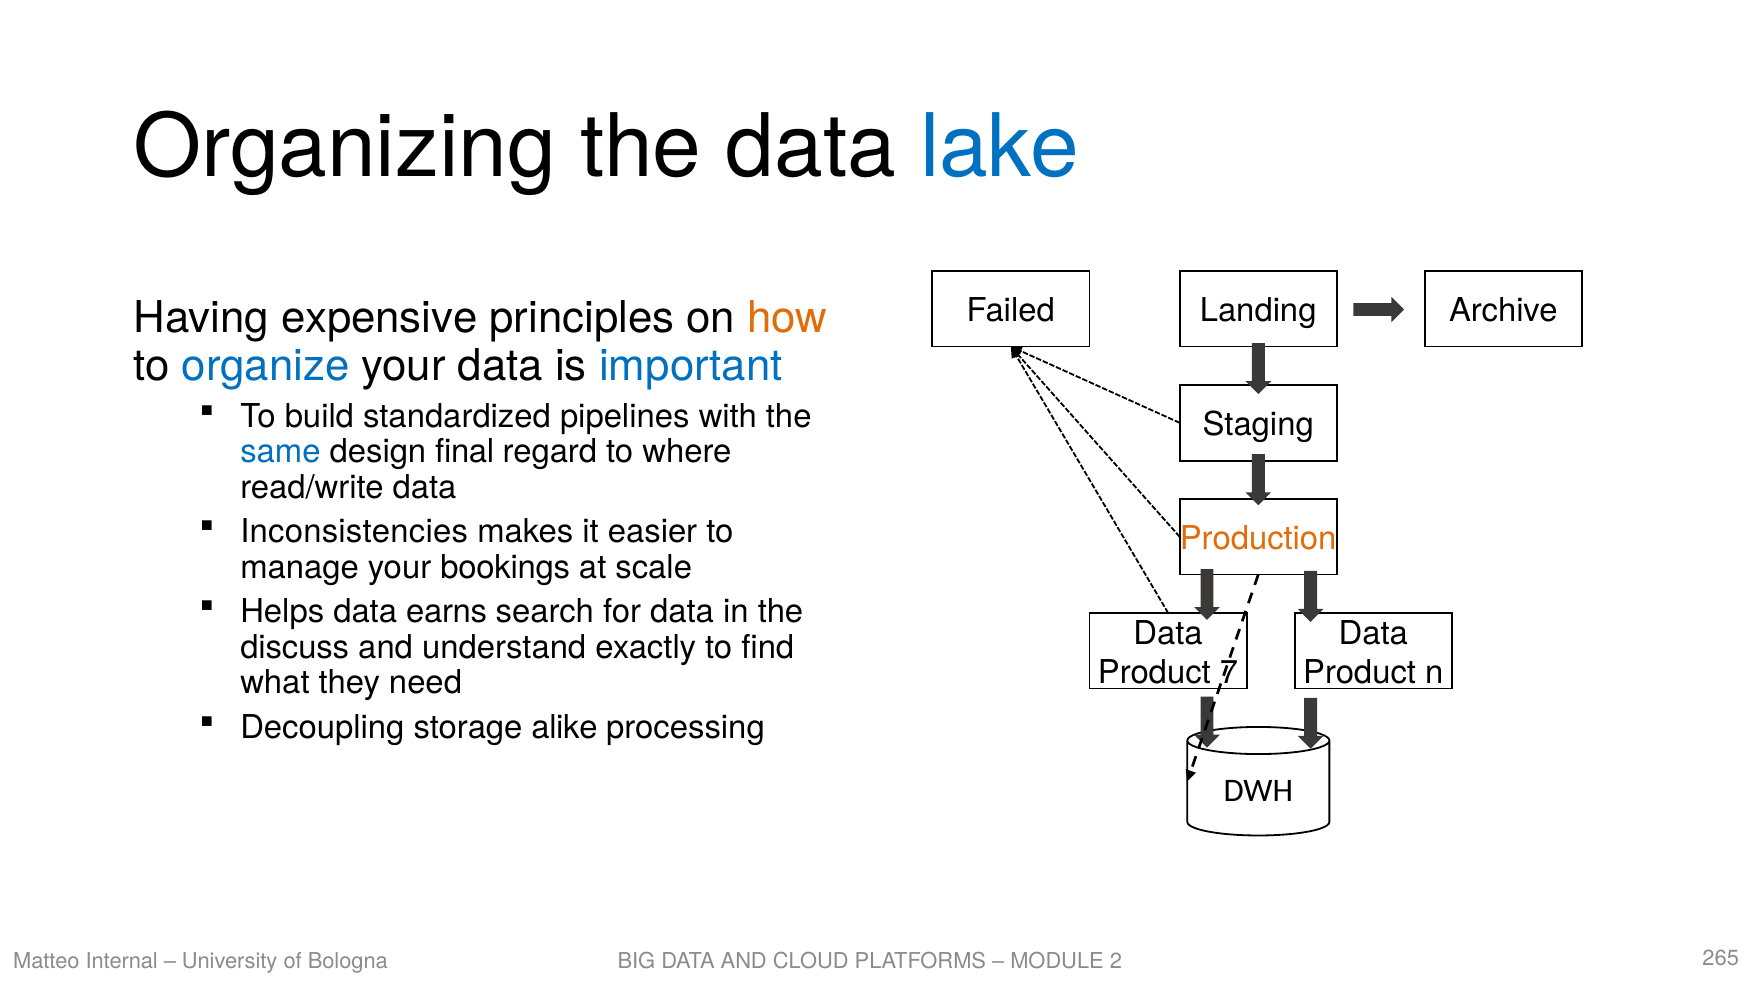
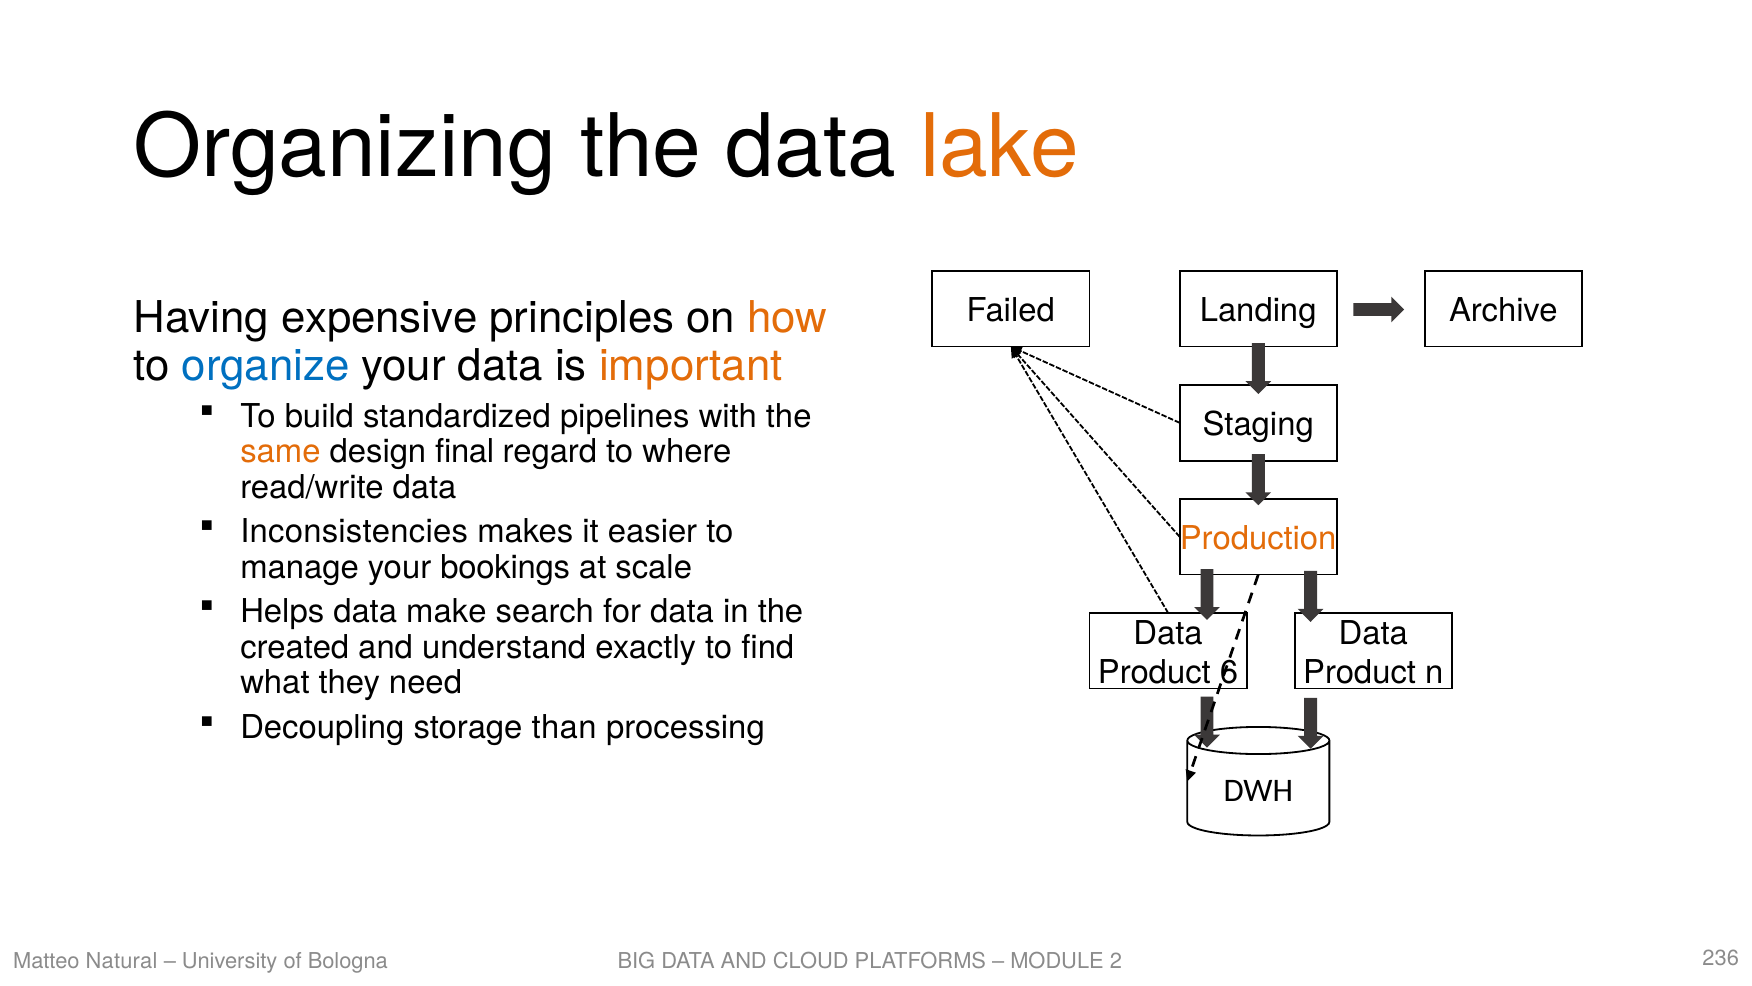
lake colour: blue -> orange (1000, 147)
important colour: blue -> orange (691, 365)
same colour: blue -> orange (280, 451)
earns: earns -> make (446, 612)
discuss: discuss -> created (295, 647)
7: 7 -> 6 (1229, 672)
alike: alike -> than (564, 727)
Internal: Internal -> Natural (122, 961)
265: 265 -> 236 (1721, 958)
